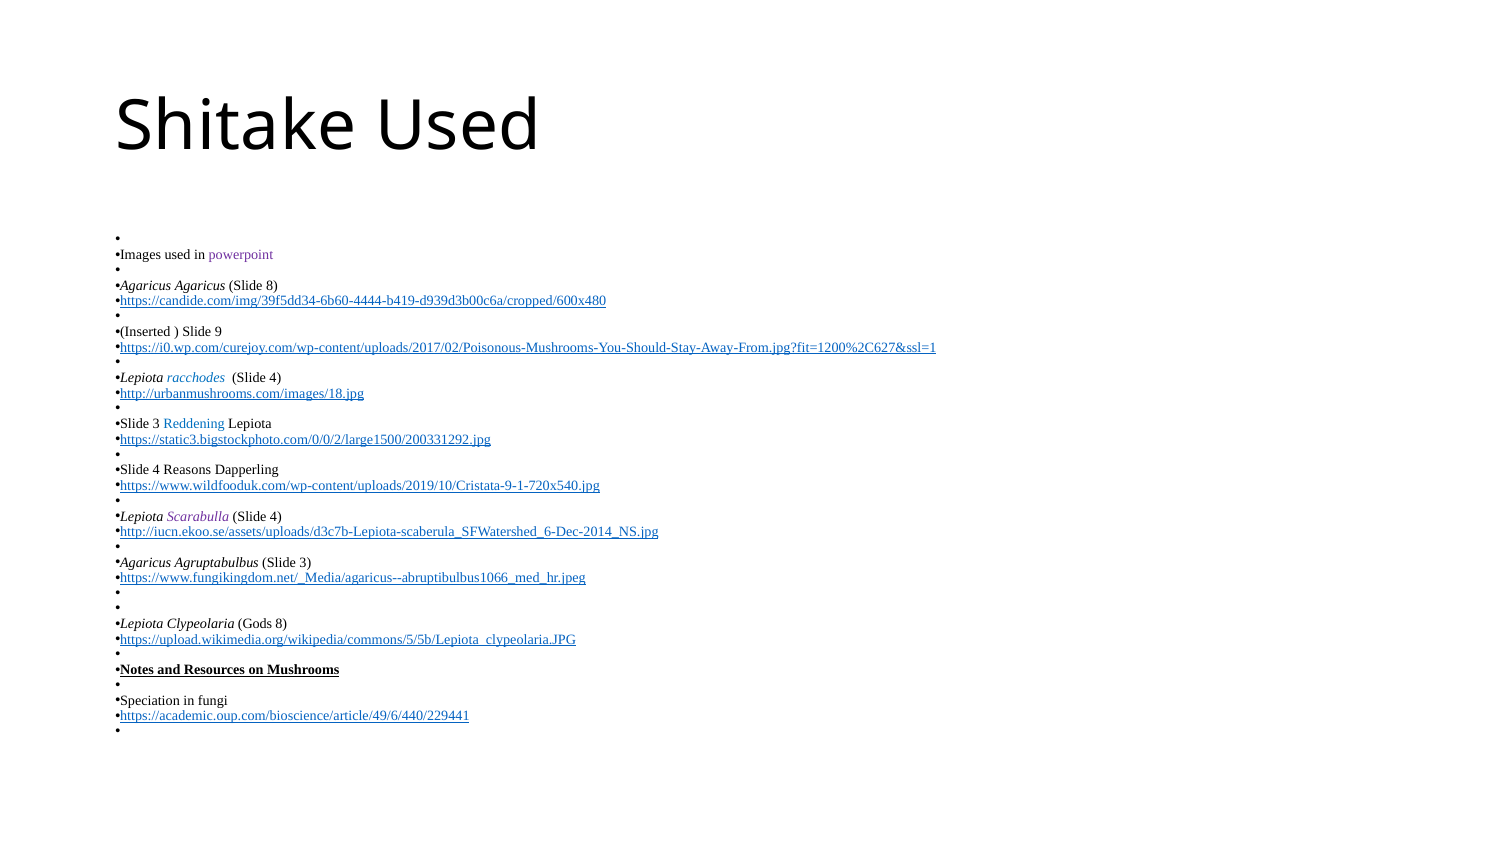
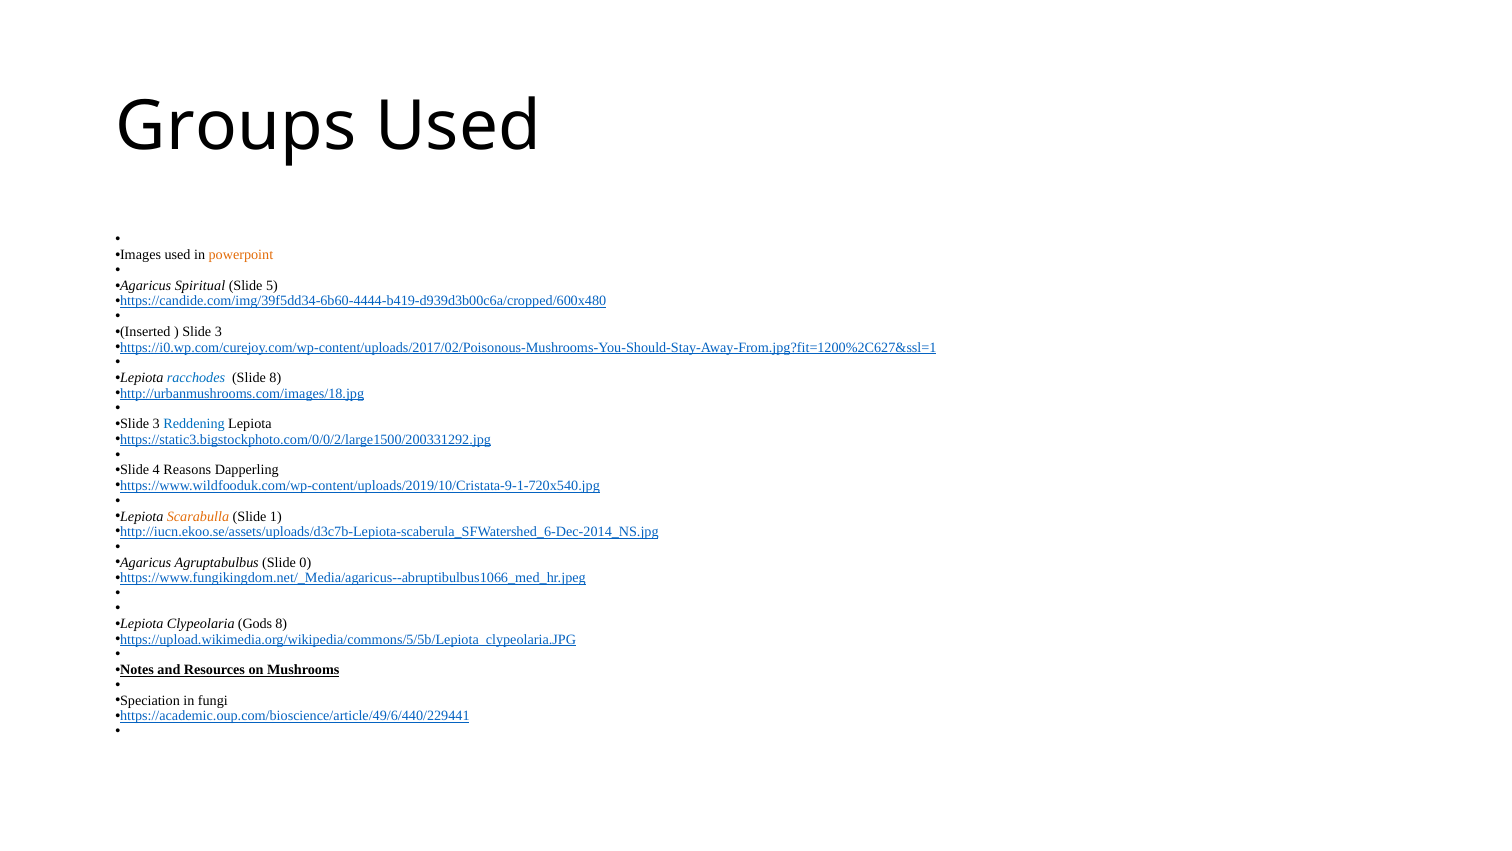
Shitake: Shitake -> Groups (236, 127)
powerpoint colour: purple -> orange (241, 255)
Agaricus Agaricus: Agaricus -> Spiritual (200, 286)
Slide 8: 8 -> 5 (272, 286)
9: 9 -> 3 (218, 332)
4: 4 -> 8 (275, 378)
Scarabulla colour: purple -> orange (198, 516)
4: 4 -> 1 (276, 516)
Agruptabulbus Slide 3: 3 -> 0 (305, 562)
